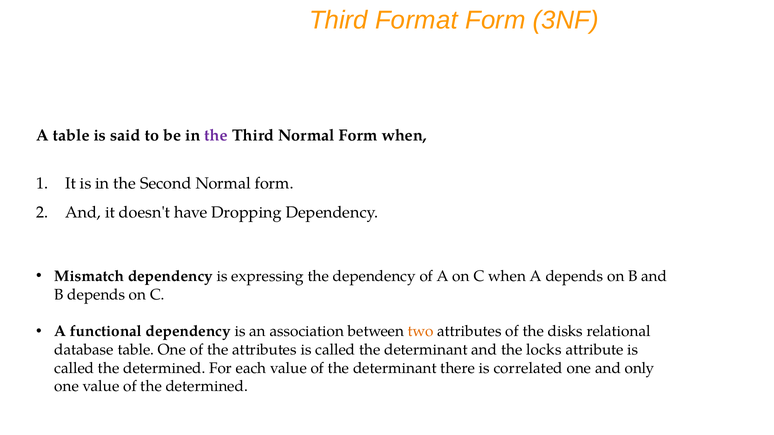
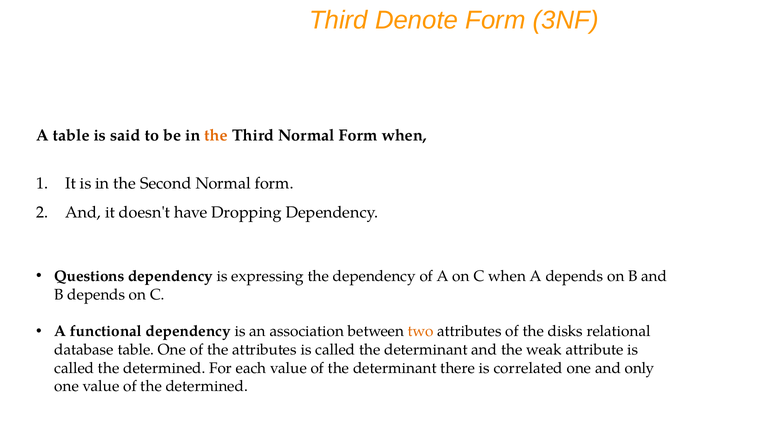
Format: Format -> Denote (417, 20)
the colour: purple -> orange (216, 135)
Mismatch: Mismatch -> Questions (89, 276)
locks: locks -> weak (544, 350)
